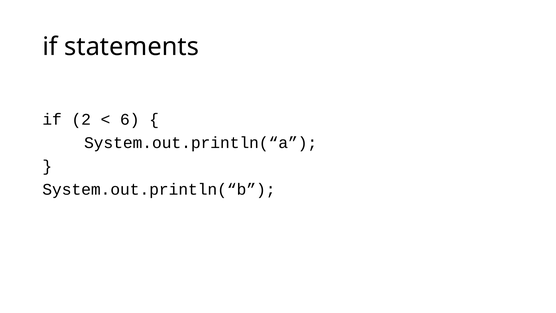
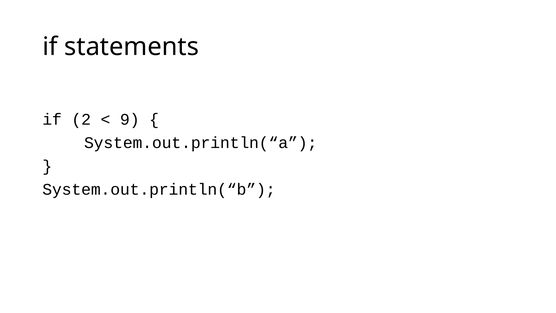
6: 6 -> 9 (130, 119)
